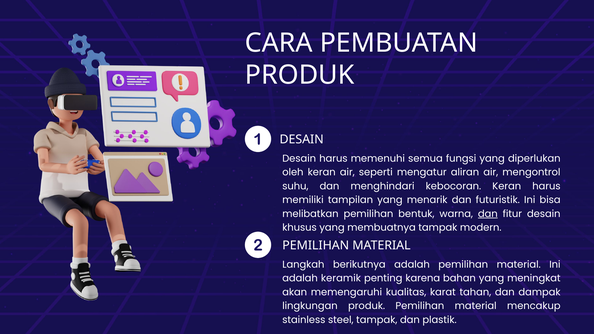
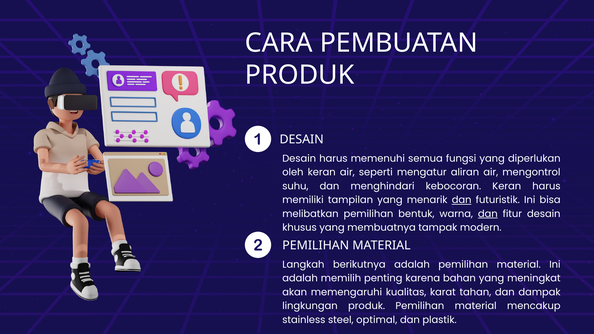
dan underline: none -> present (462, 200)
keramik: keramik -> memilih (341, 278)
steel tampak: tampak -> optimal (377, 320)
